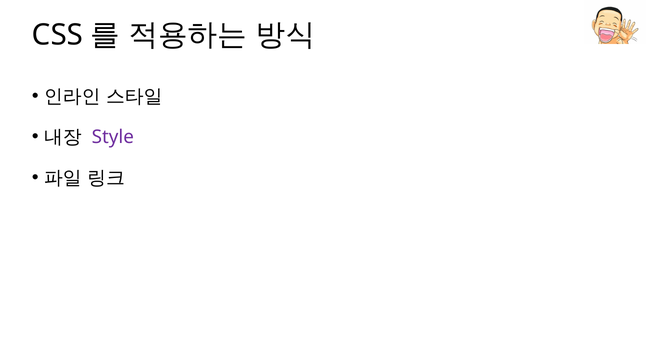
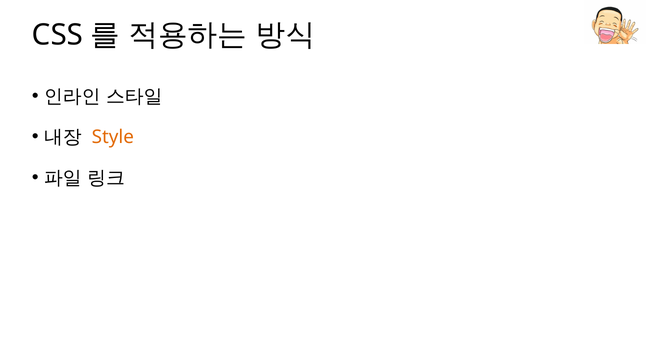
Style colour: purple -> orange (113, 137)
